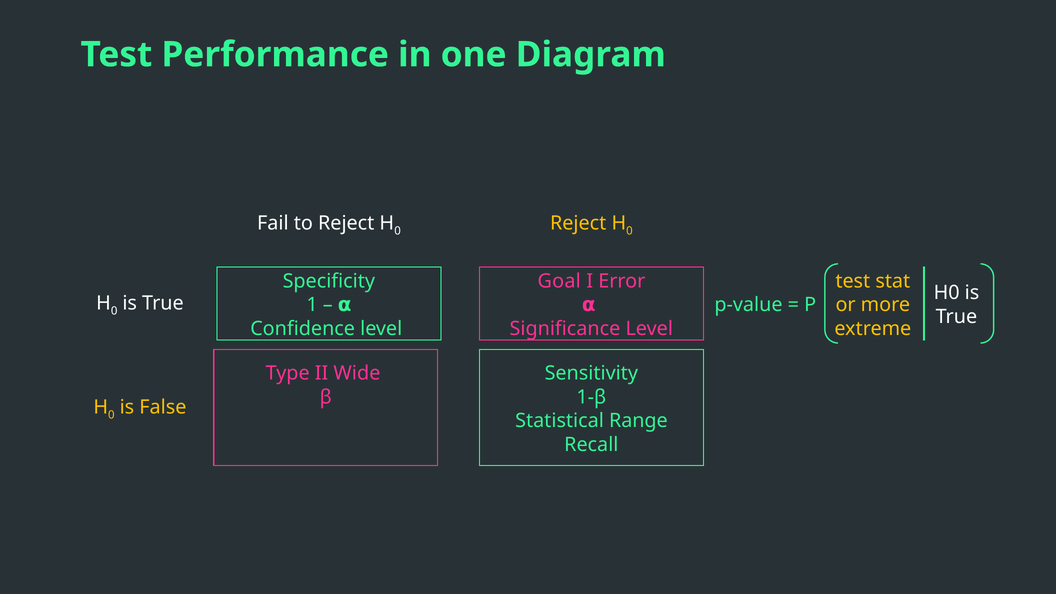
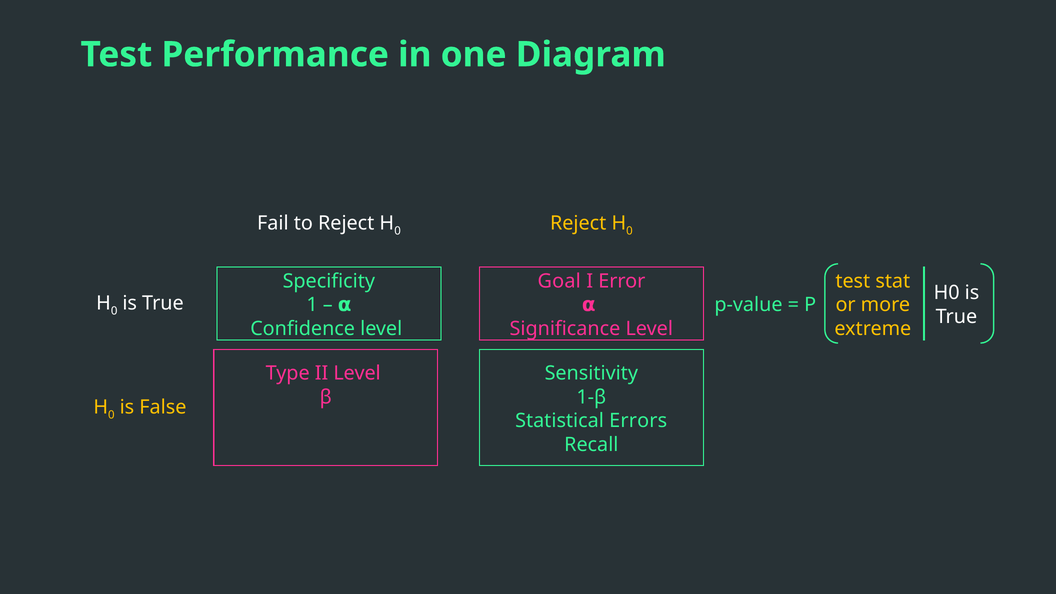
II Wide: Wide -> Level (357, 373)
Range: Range -> Errors (638, 421)
